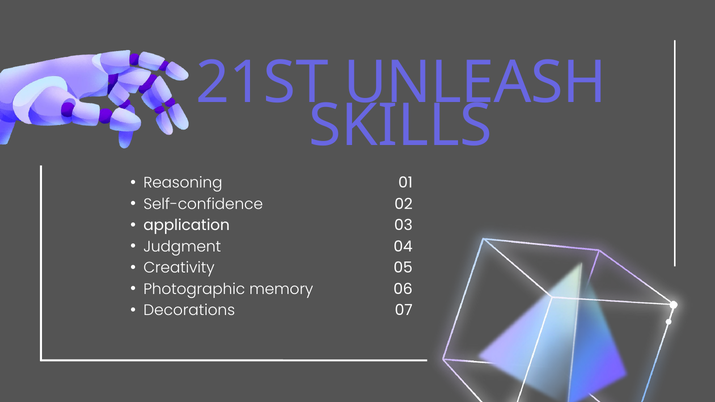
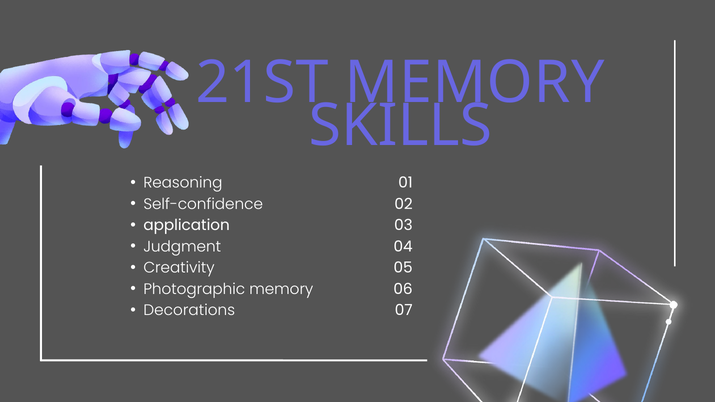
21ST UNLEASH: UNLEASH -> MEMORY (475, 83)
